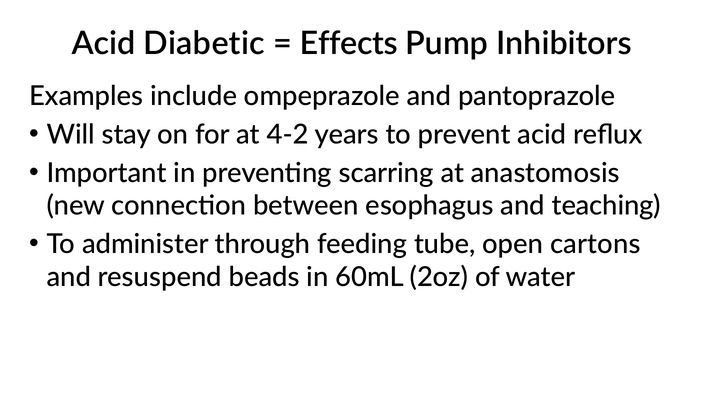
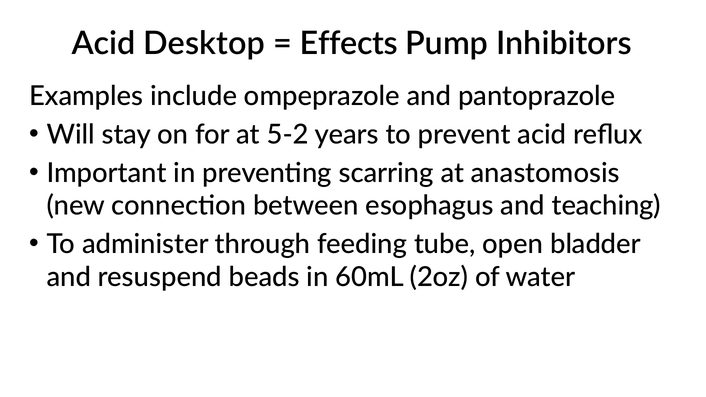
Diabetic: Diabetic -> Desktop (204, 44)
4-2: 4-2 -> 5-2 (288, 135)
cartons: cartons -> bladder (595, 244)
